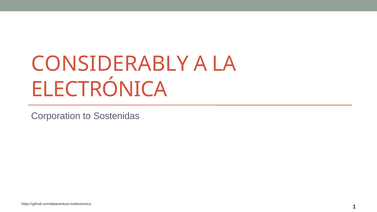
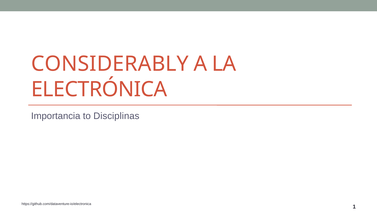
Corporation: Corporation -> Importancia (56, 116)
Sostenidas: Sostenidas -> Disciplinas (116, 116)
